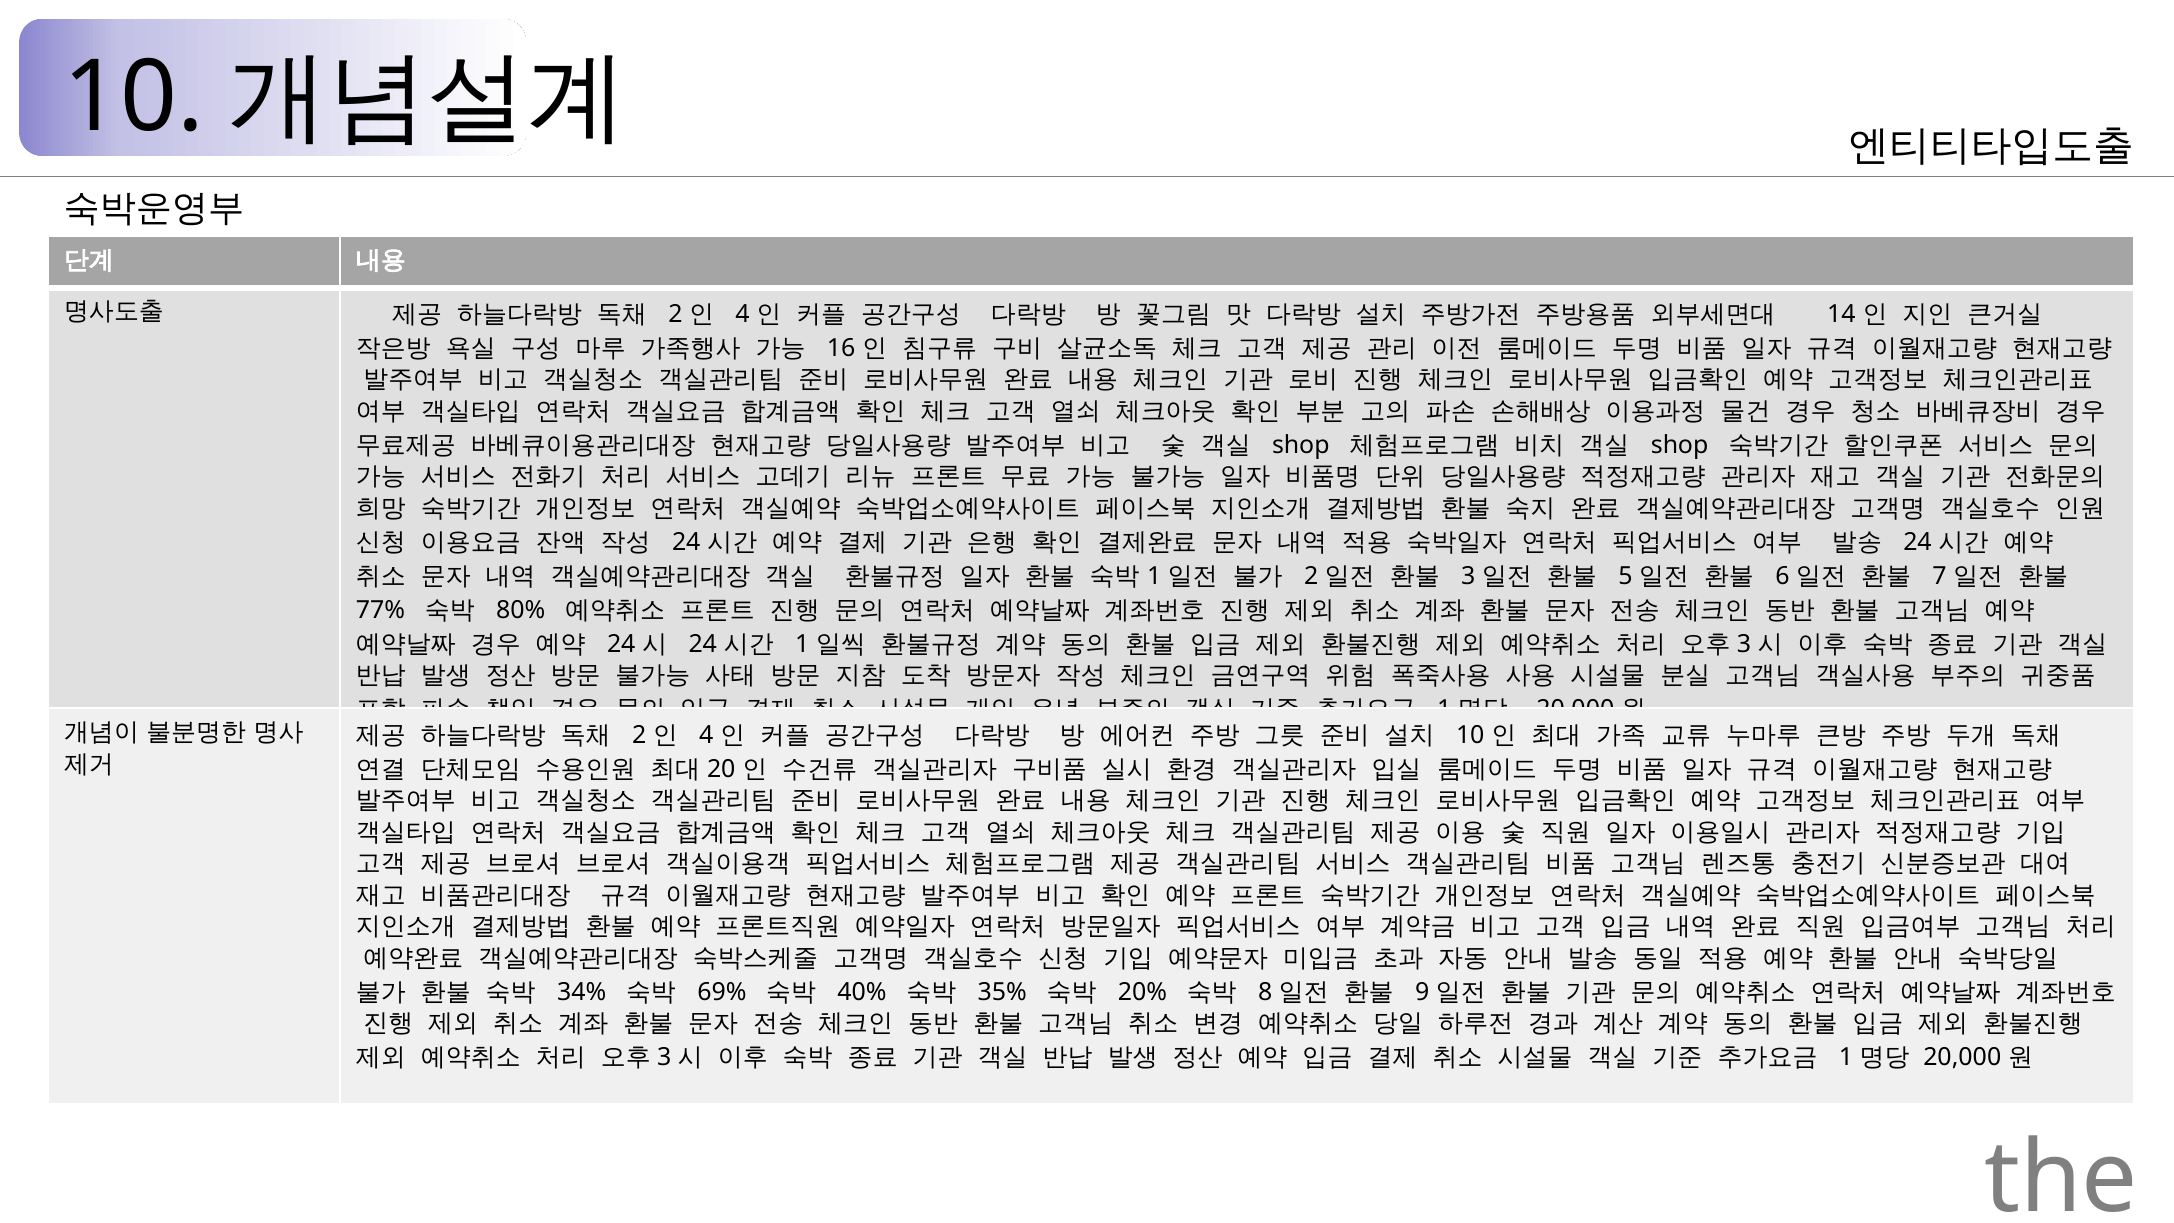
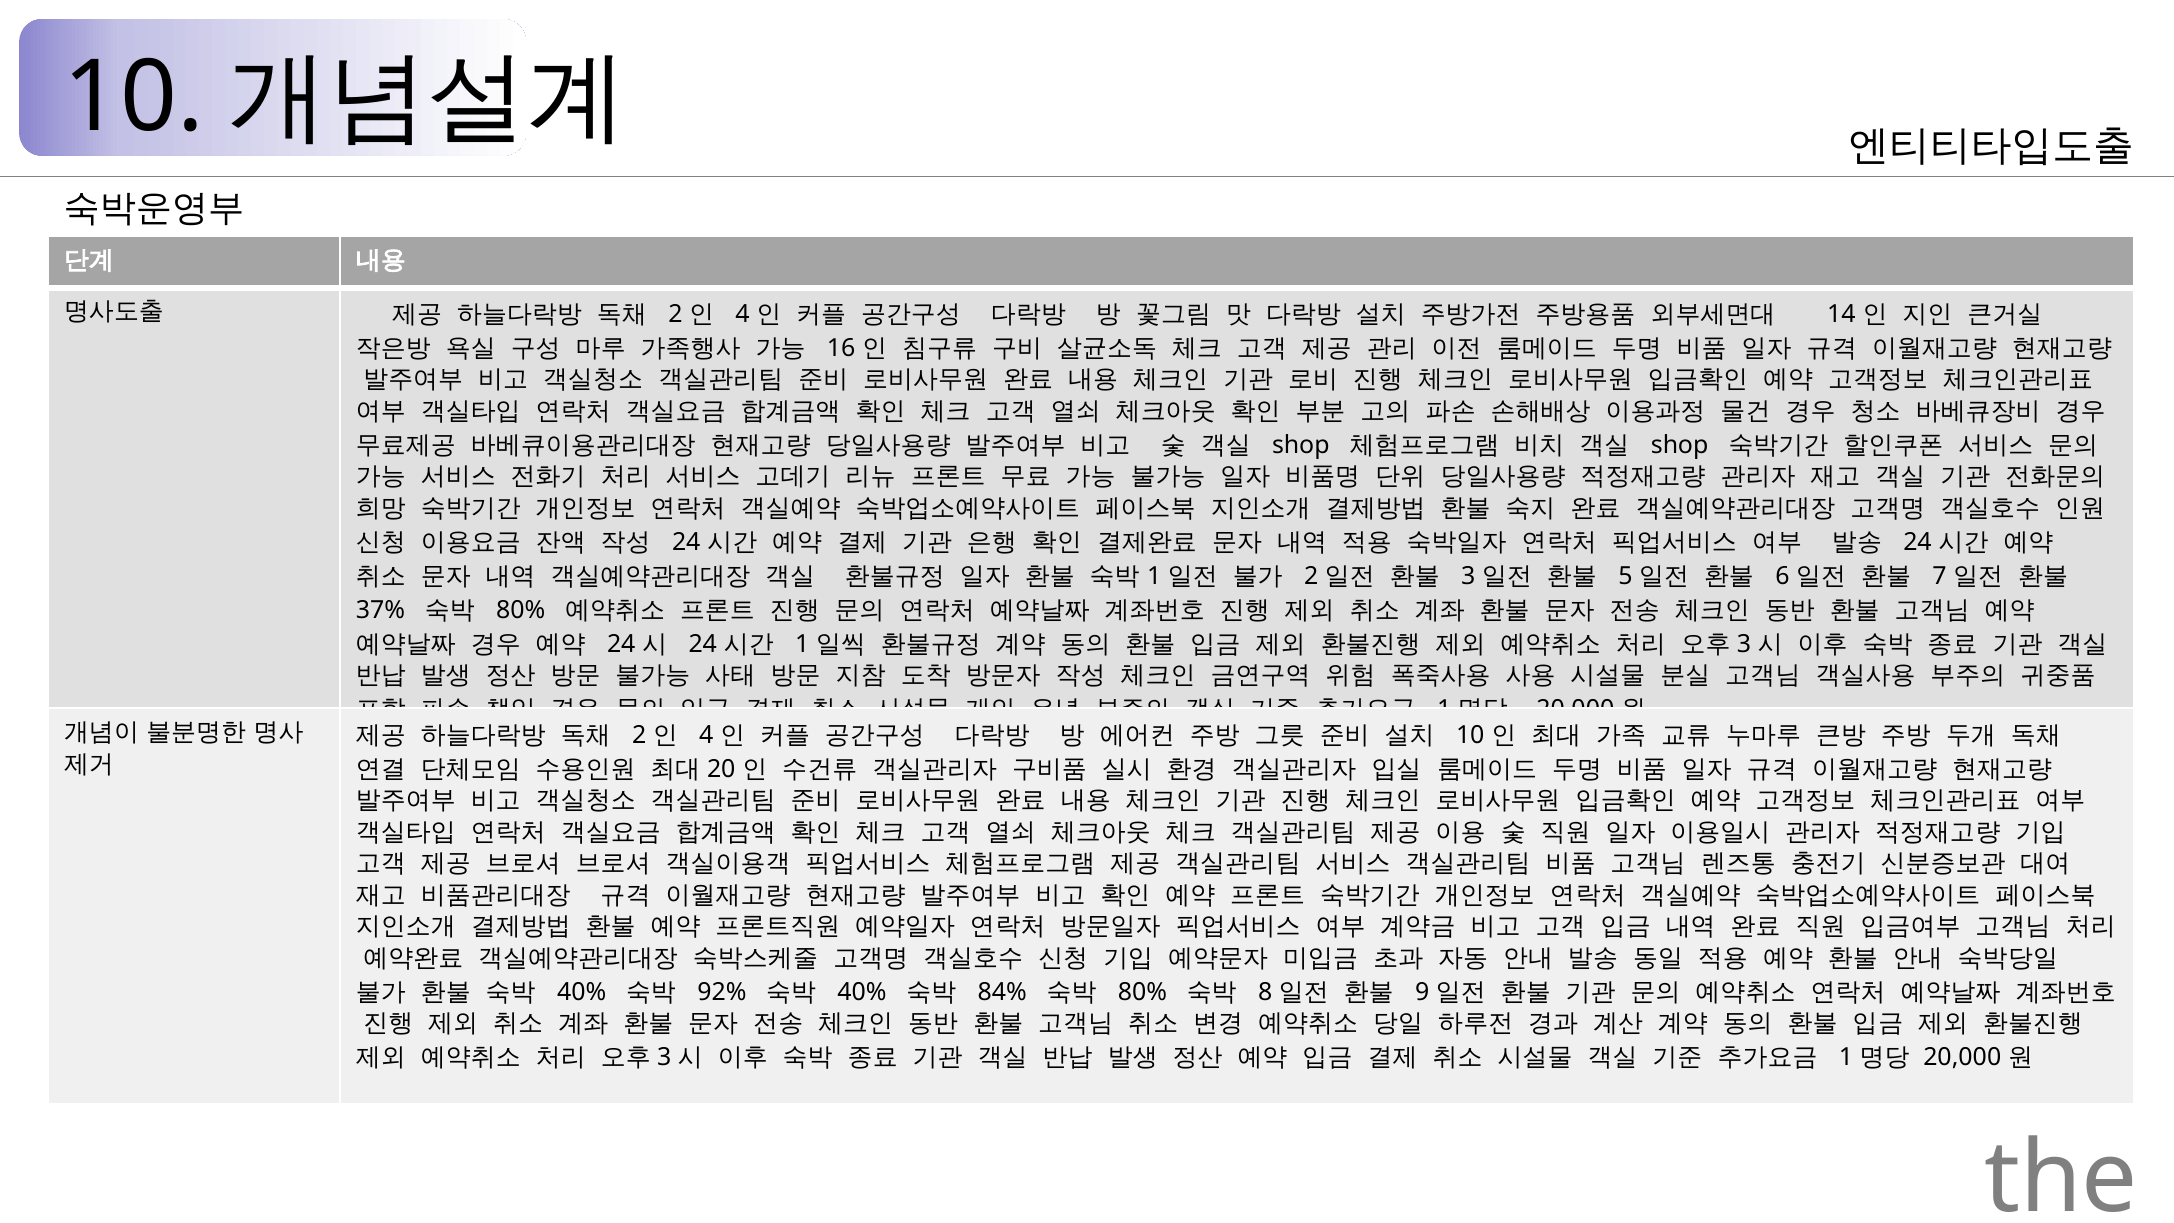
77%: 77% -> 37% (381, 610)
34%: 34% -> 40% (582, 992)
69%: 69% -> 92% (722, 992)
35%: 35% -> 84% (1002, 992)
20%: 20% -> 80% (1142, 992)
